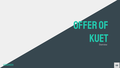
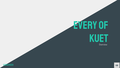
Offer: Offer -> Every (85, 25)
